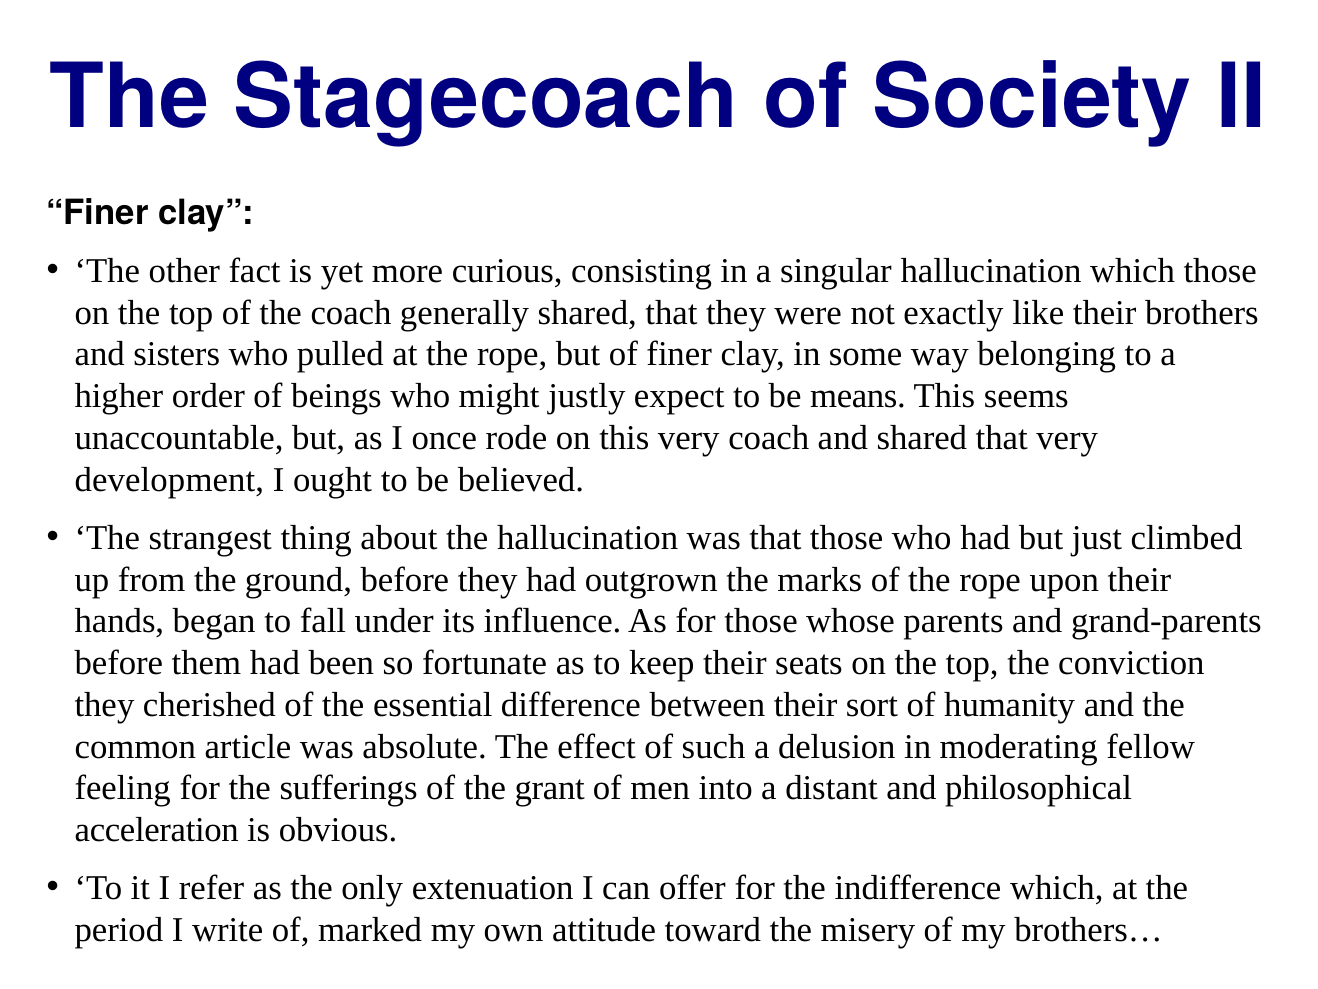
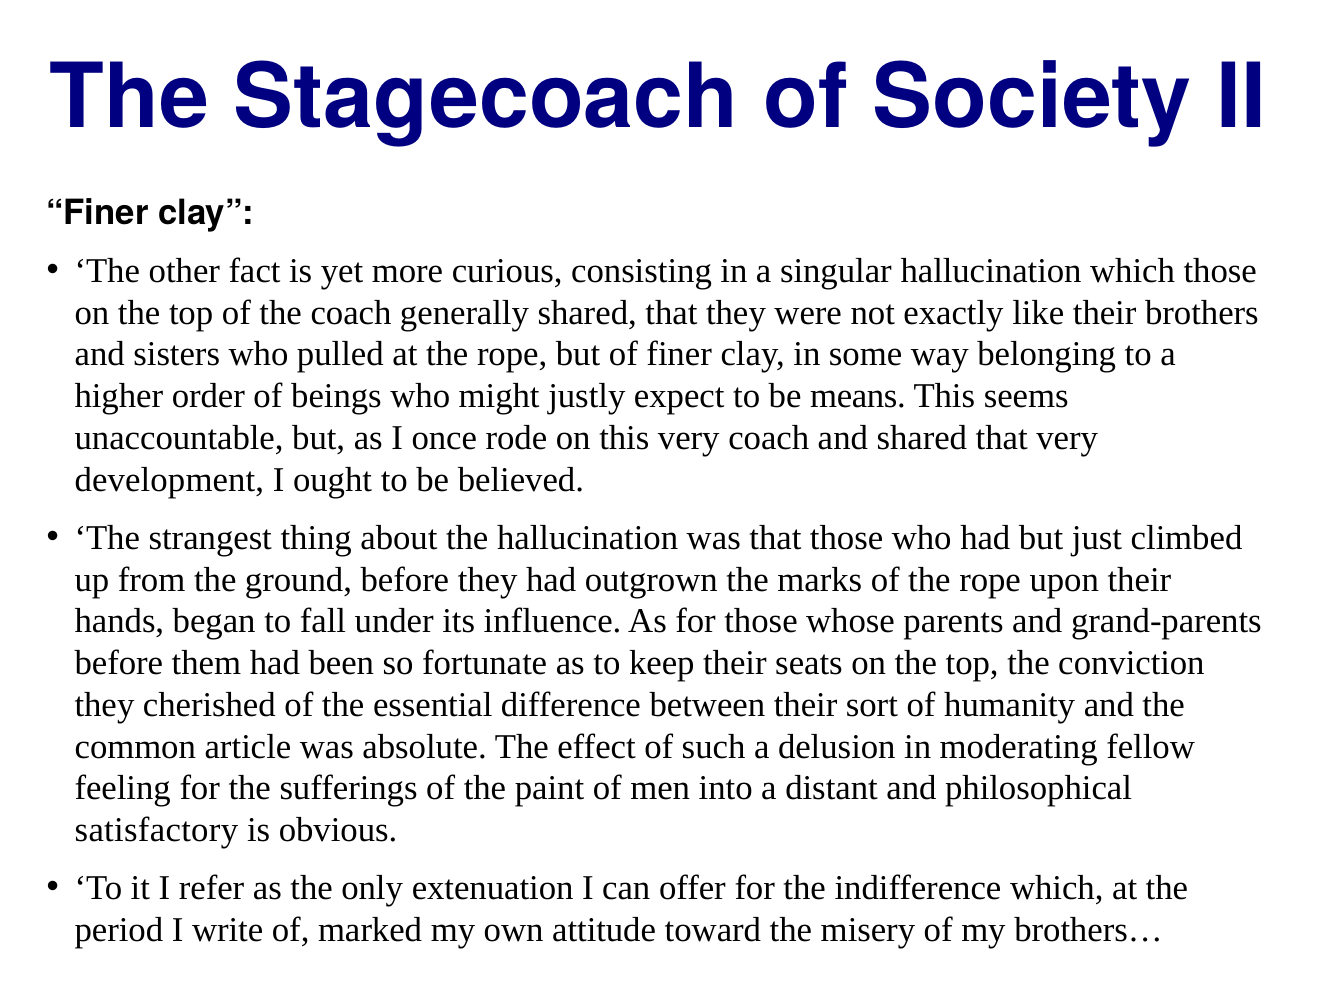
grant: grant -> paint (550, 788)
acceleration: acceleration -> satisfactory (156, 830)
